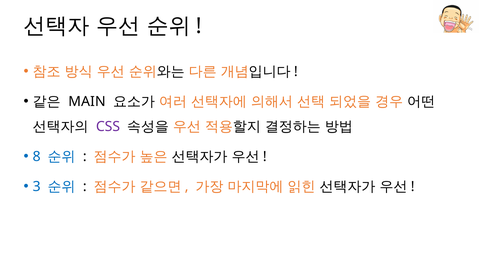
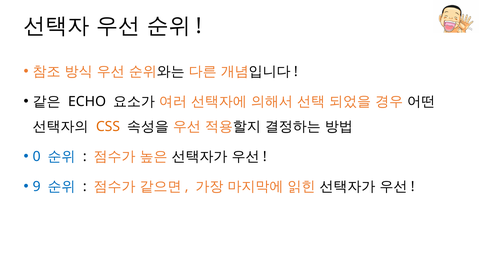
MAIN: MAIN -> ECHO (87, 102)
CSS colour: purple -> orange (108, 127)
8: 8 -> 0 (37, 157)
3: 3 -> 9 (37, 187)
